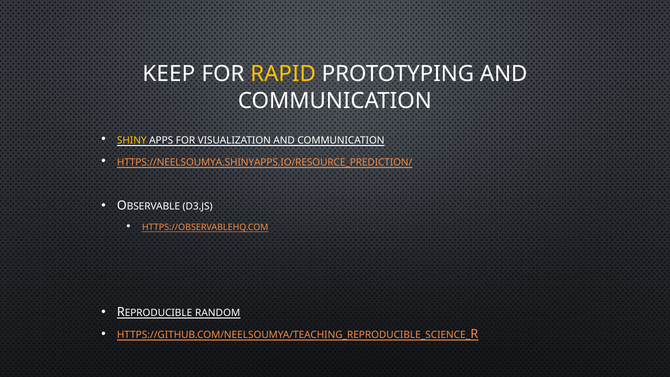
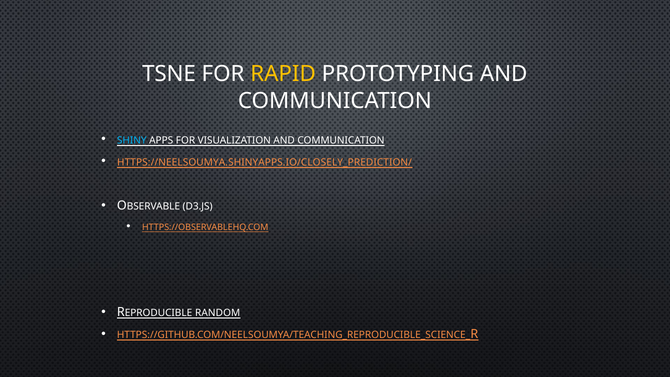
KEEP: KEEP -> TSNE (169, 74)
SHINY colour: yellow -> light blue (132, 140)
HTTPS://NEELSOUMYA.SHINYAPPS.IO/RESOURCE_PREDICTION/: HTTPS://NEELSOUMYA.SHINYAPPS.IO/RESOURCE_PREDICTION/ -> HTTPS://NEELSOUMYA.SHINYAPPS.IO/CLOSELY_PREDICTION/ (265, 162)
